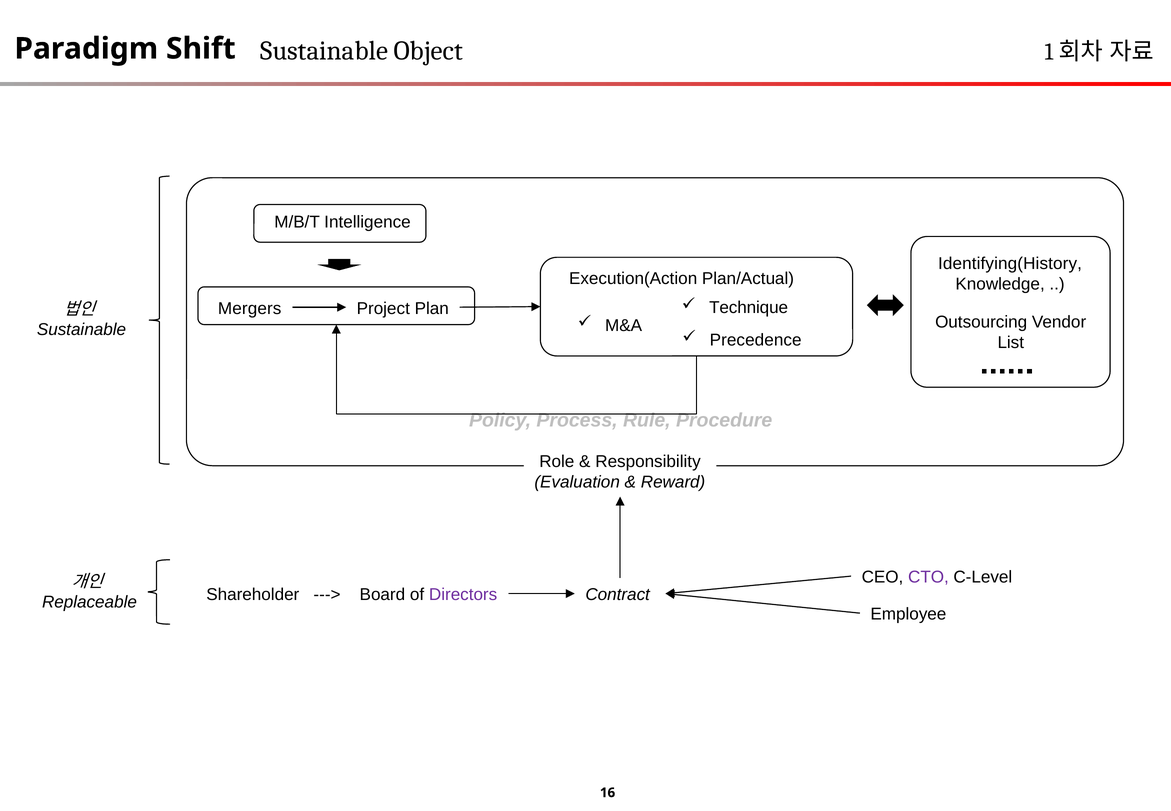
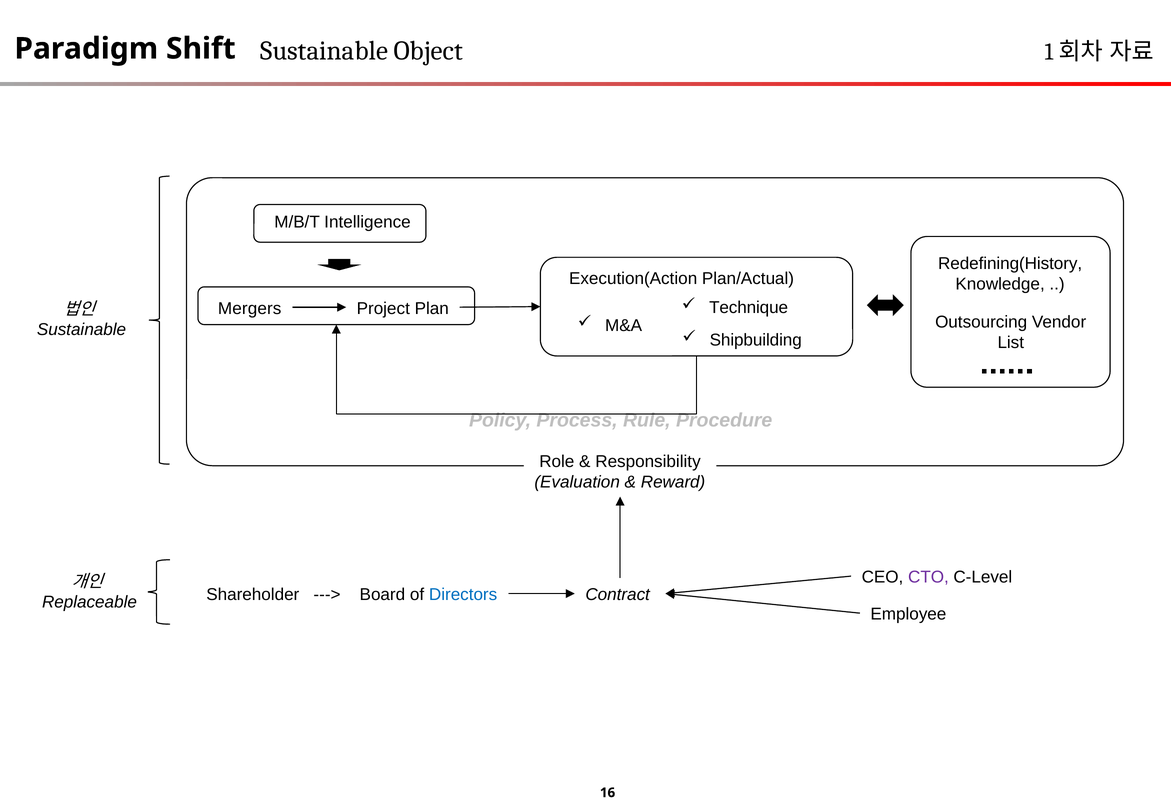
Identifying(History: Identifying(History -> Redefining(History (1010, 263)
Precedence: Precedence -> Shipbuilding (756, 340)
Directors colour: purple -> blue (463, 595)
